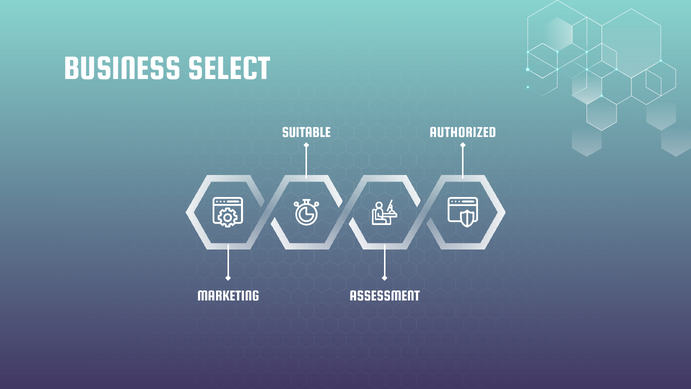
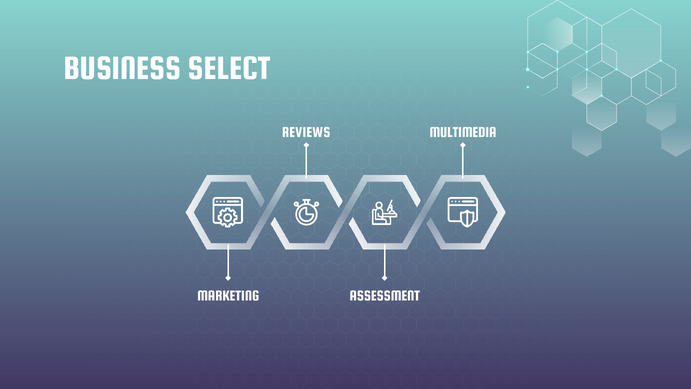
SUITABLE: SUITABLE -> REVIEWS (306, 132)
AUTHORIZED: AUTHORIZED -> MULTIMEDIA (463, 132)
